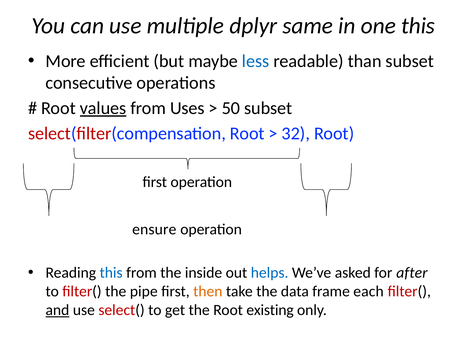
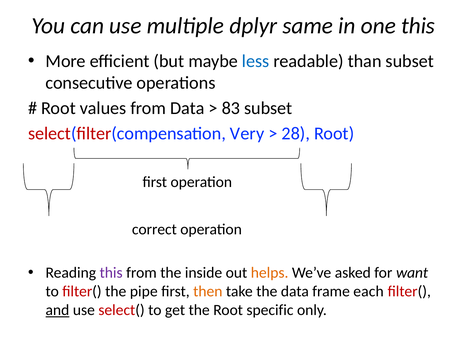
values underline: present -> none (103, 108)
from Uses: Uses -> Data (187, 108)
50: 50 -> 83 (231, 108)
select(filter(compensation Root: Root -> Very (247, 134)
32: 32 -> 28 (296, 134)
ensure: ensure -> correct (154, 229)
this colour: blue -> purple (111, 273)
helps colour: blue -> orange (270, 273)
after: after -> want (412, 273)
existing: existing -> specific (270, 310)
